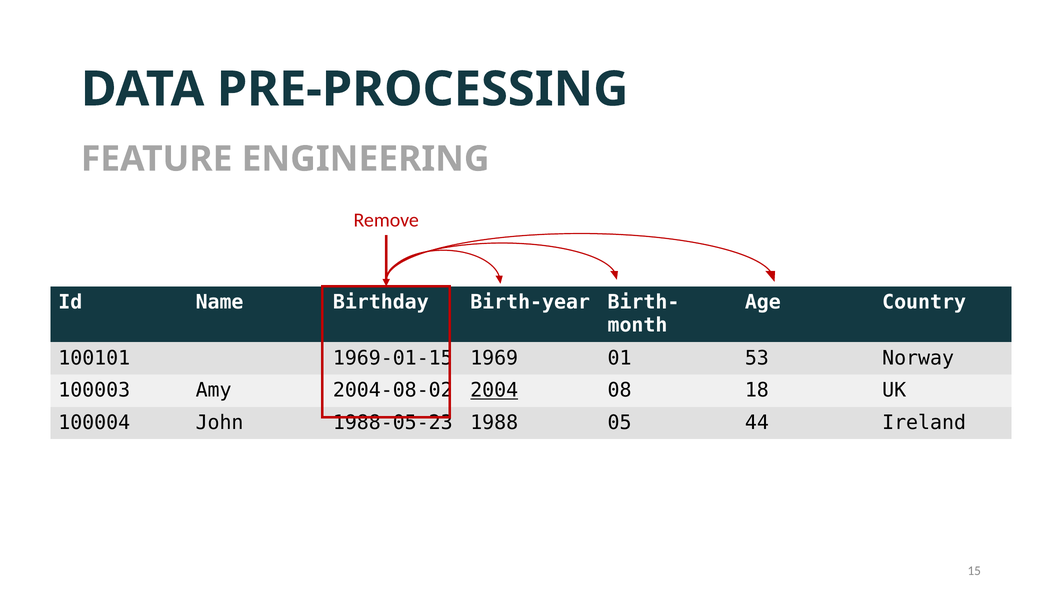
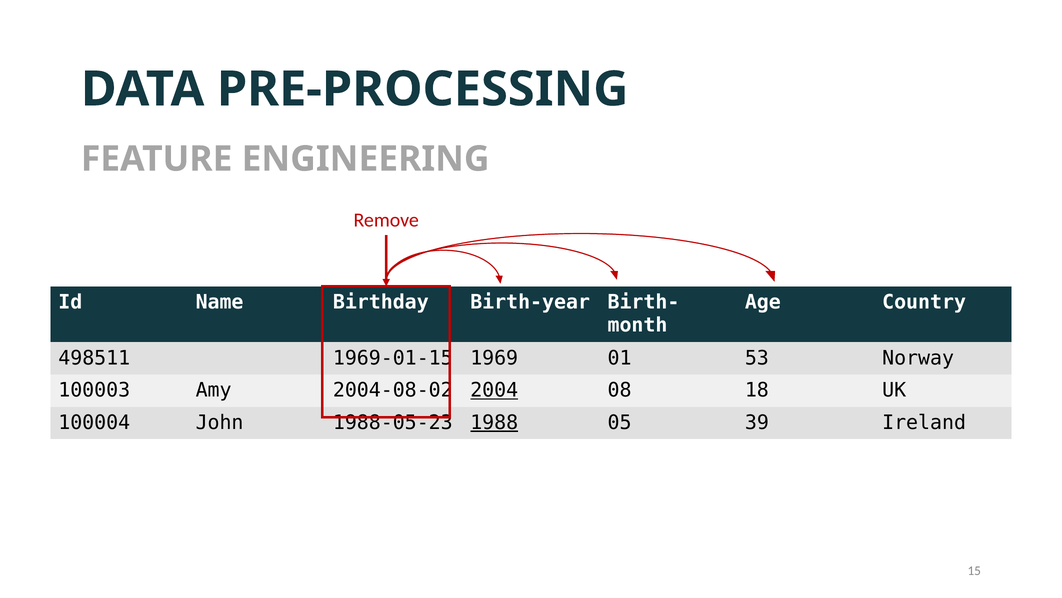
100101: 100101 -> 498511 (94, 358)
1988 underline: none -> present (494, 422)
44: 44 -> 39 (757, 422)
